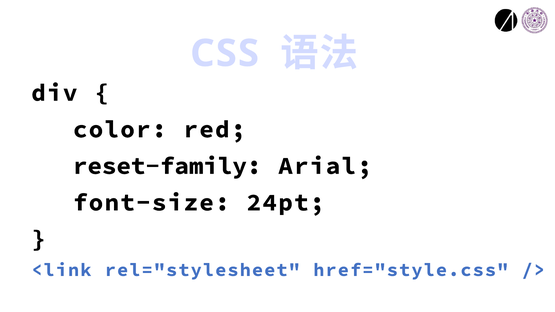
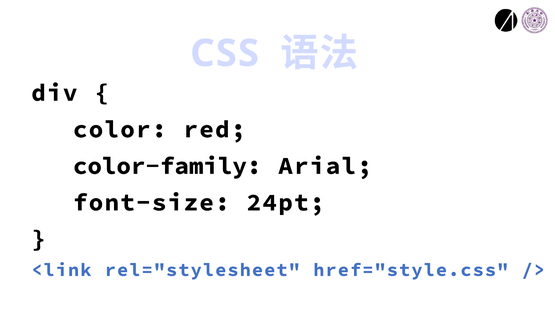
reset-family: reset-family -> color-family (167, 166)
